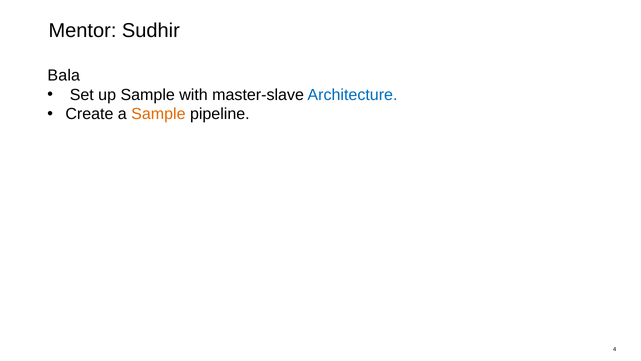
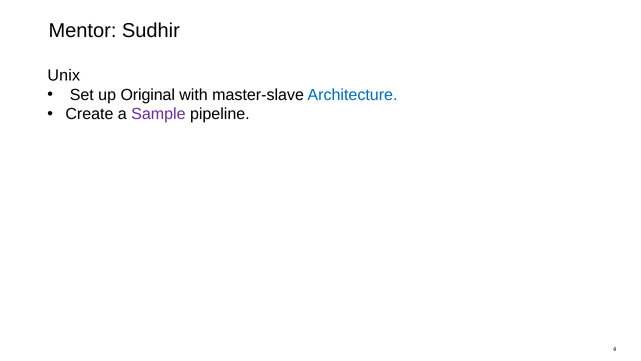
Bala: Bala -> Unix (64, 76)
up Sample: Sample -> Original (148, 95)
Sample colour: orange -> purple (158, 114)
